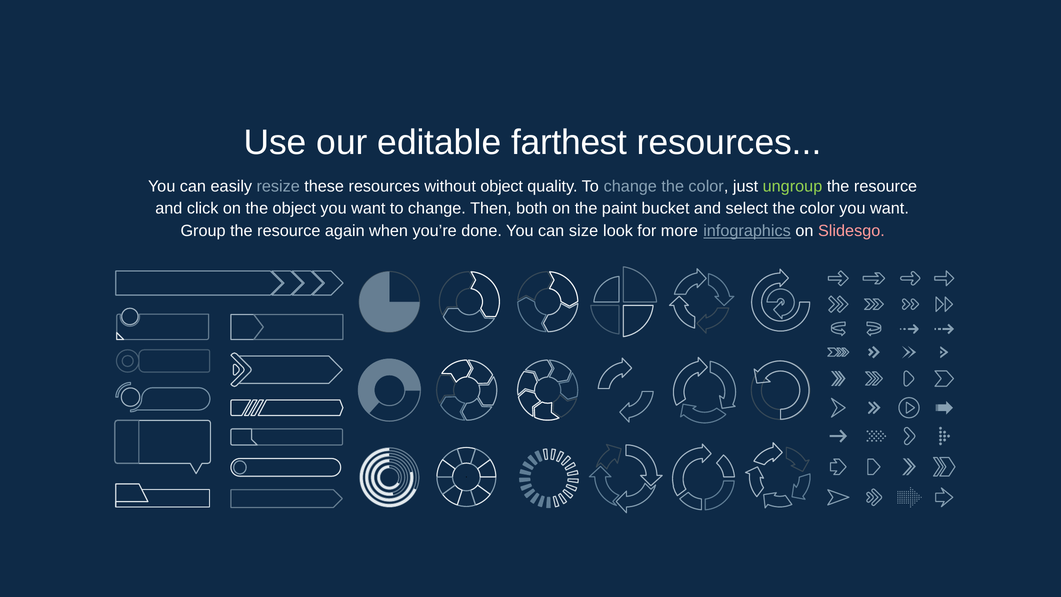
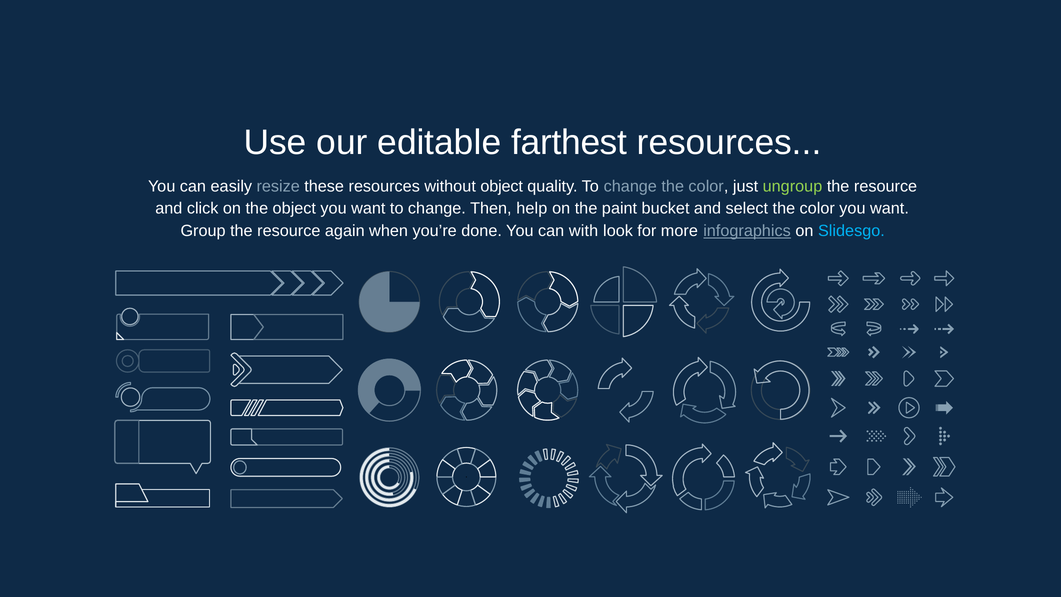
both: both -> help (532, 208)
size: size -> with (584, 231)
Slidesgo colour: pink -> light blue (851, 231)
